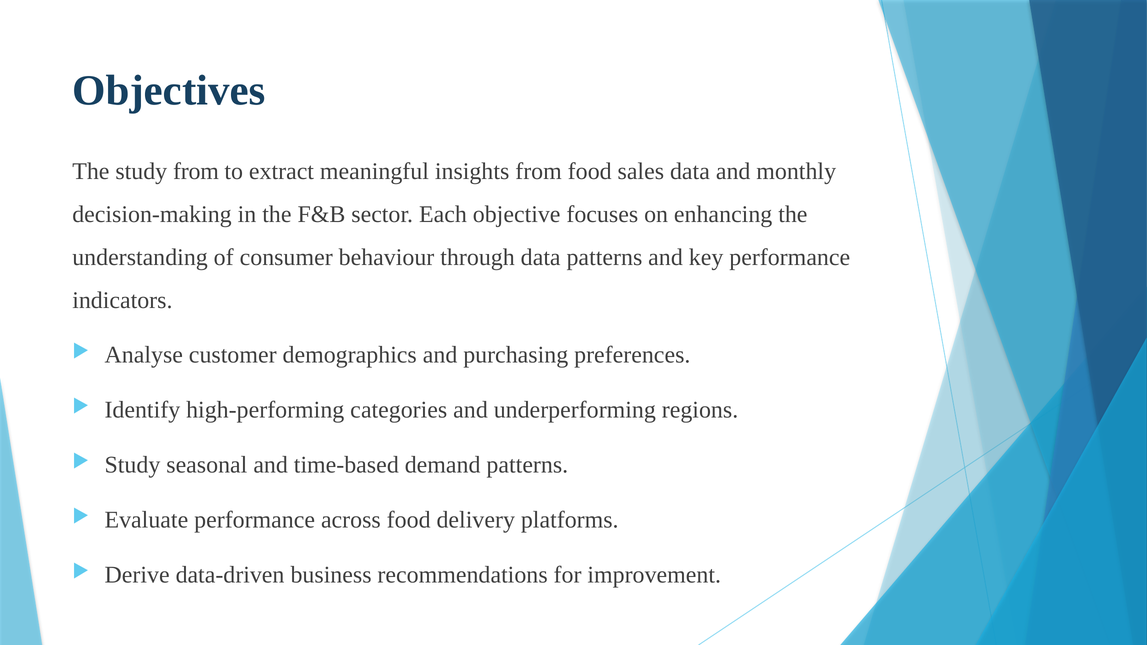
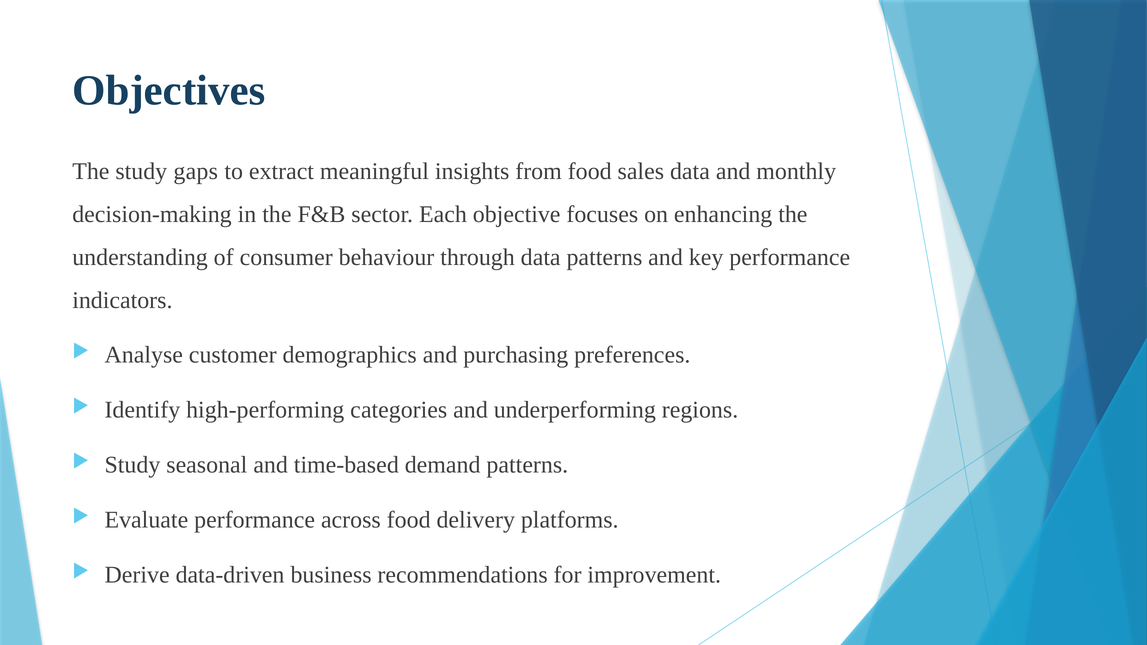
study from: from -> gaps (196, 171)
